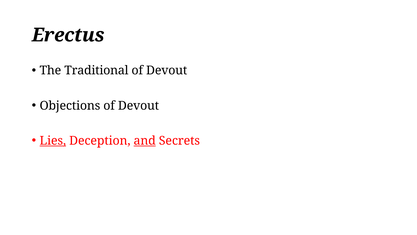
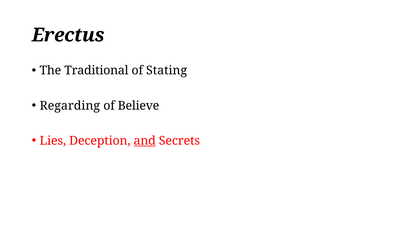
Devout: Devout -> Stating (167, 71)
Objections: Objections -> Regarding (70, 105)
Devout: Devout -> Believe (139, 105)
Lies underline: present -> none (53, 140)
